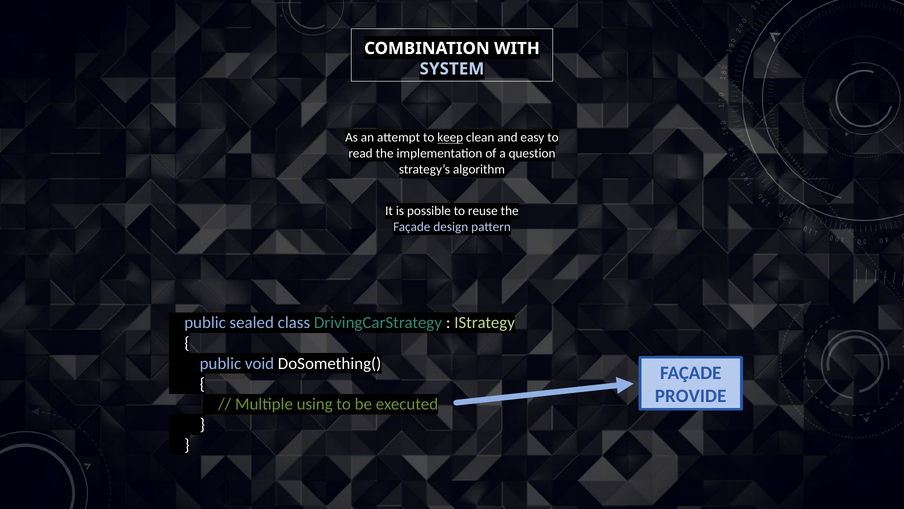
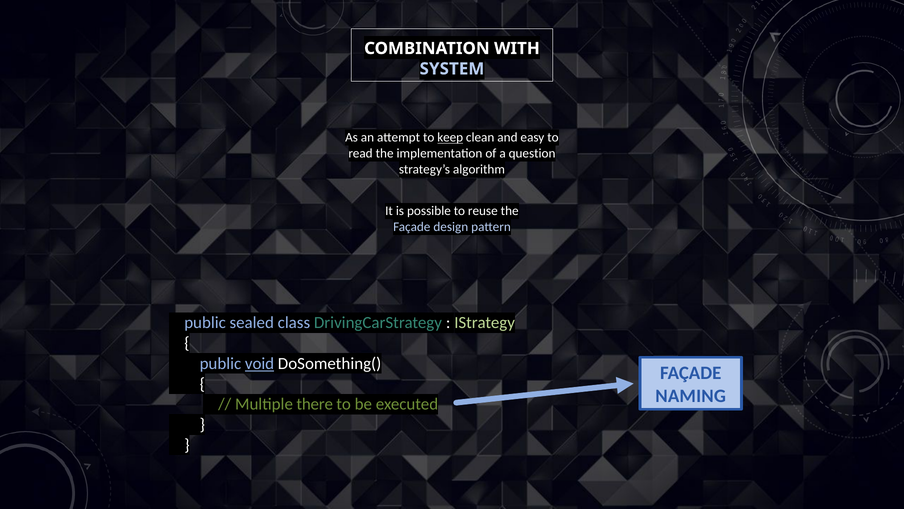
void underline: none -> present (260, 363)
PROVIDE: PROVIDE -> NAMING (691, 395)
using: using -> there (315, 404)
